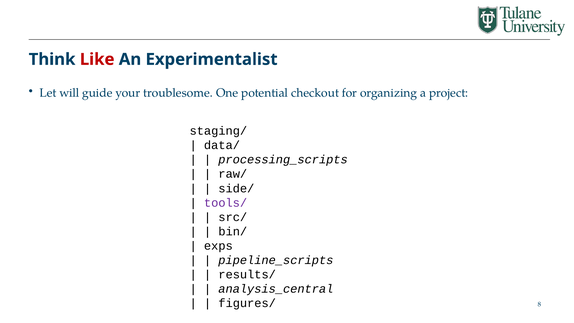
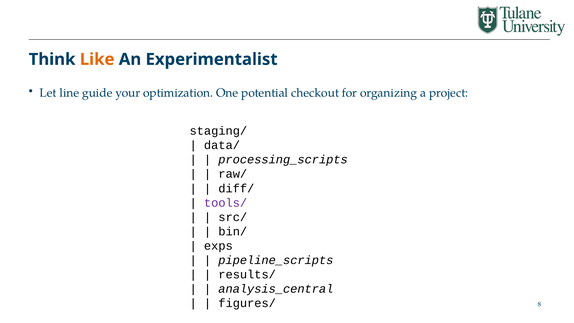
Like colour: red -> orange (97, 59)
will: will -> line (69, 93)
troublesome: troublesome -> optimization (178, 93)
side/: side/ -> diff/ (236, 188)
